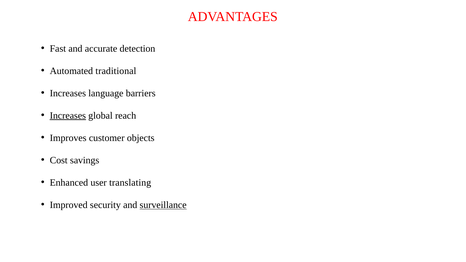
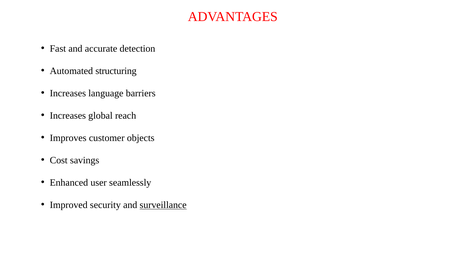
traditional: traditional -> structuring (116, 71)
Increases underline: present -> none (68, 116)
translating: translating -> seamlessly (130, 183)
